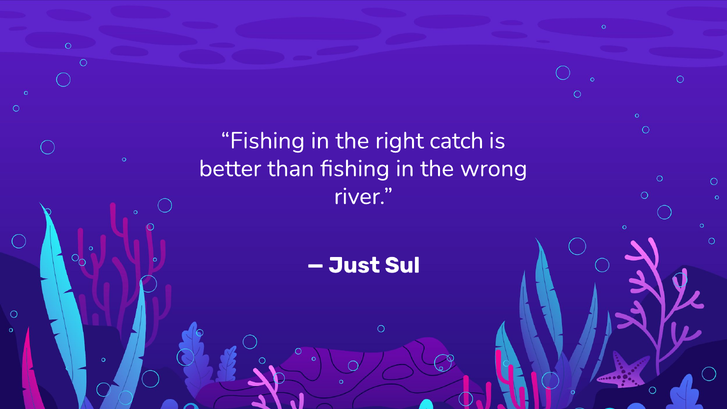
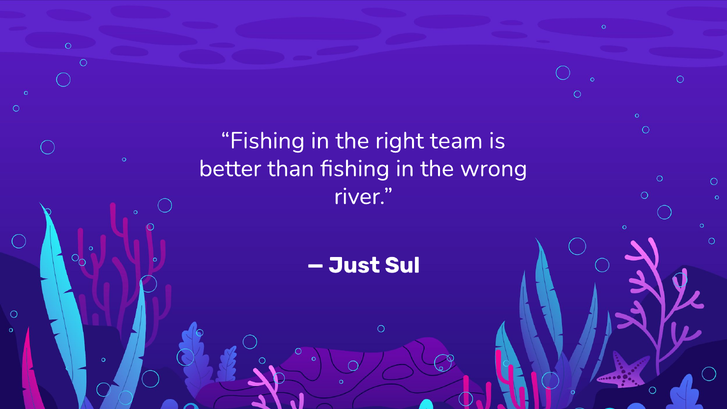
catch: catch -> team (456, 141)
